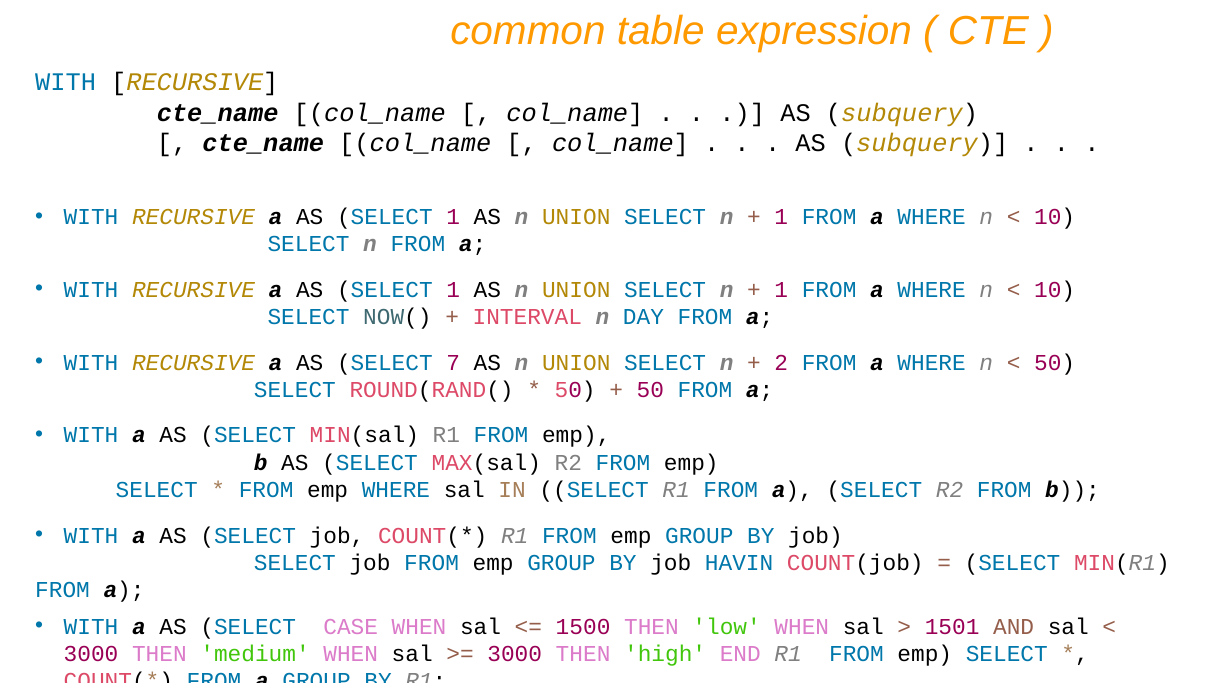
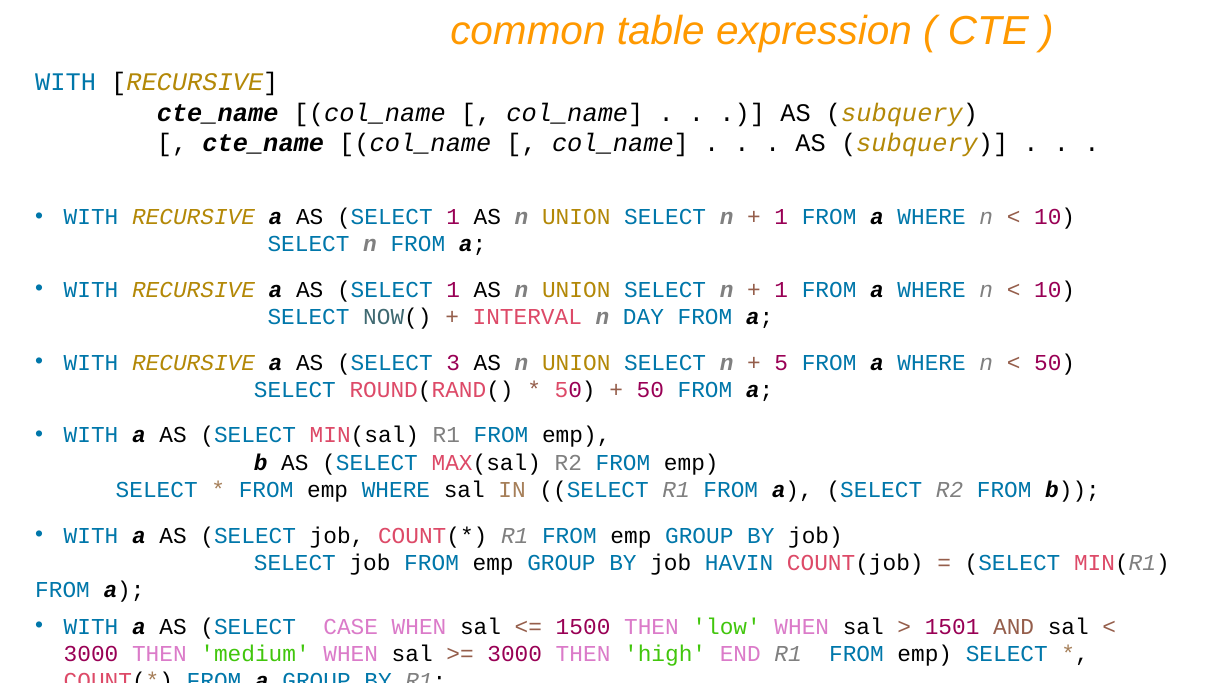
7: 7 -> 3 (453, 363)
2: 2 -> 5 (781, 363)
